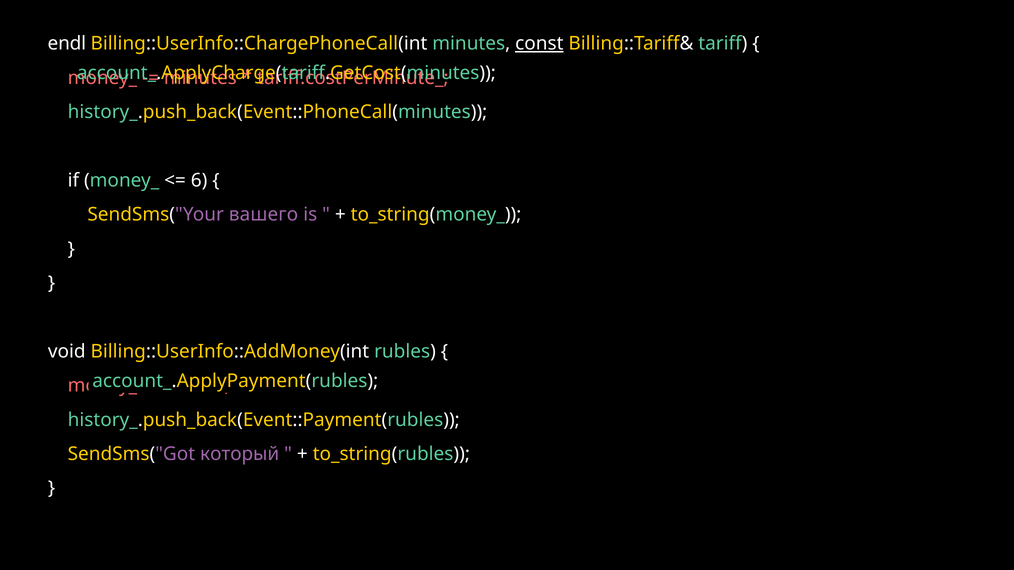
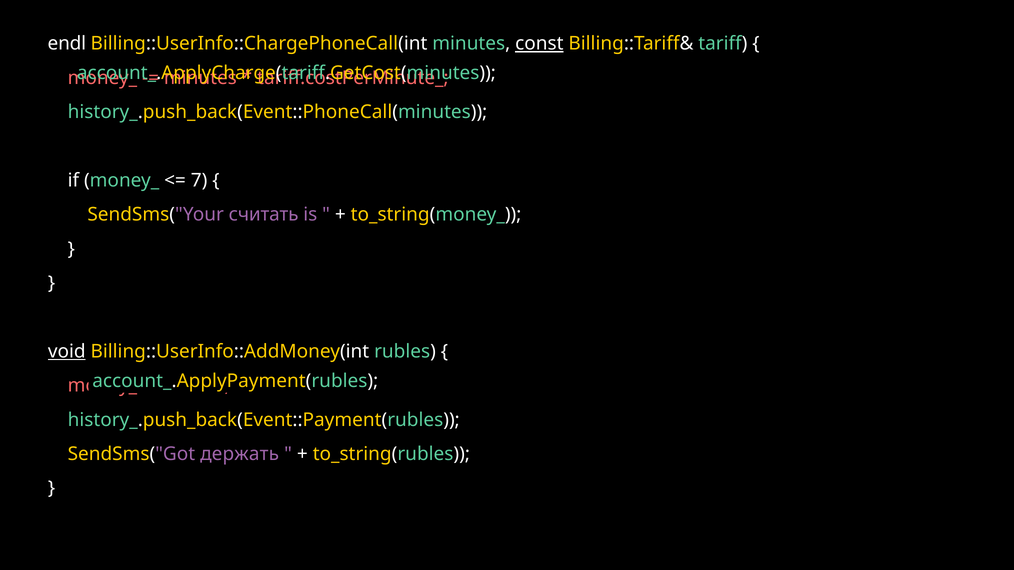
6: 6 -> 7 (199, 181)
вашего: вашего -> считать (264, 215)
void underline: none -> present (67, 352)
который: который -> держать (240, 454)
